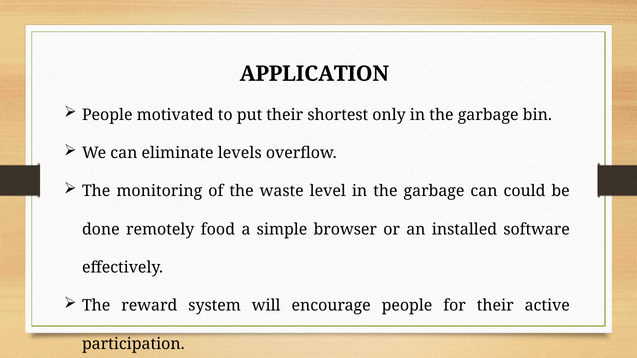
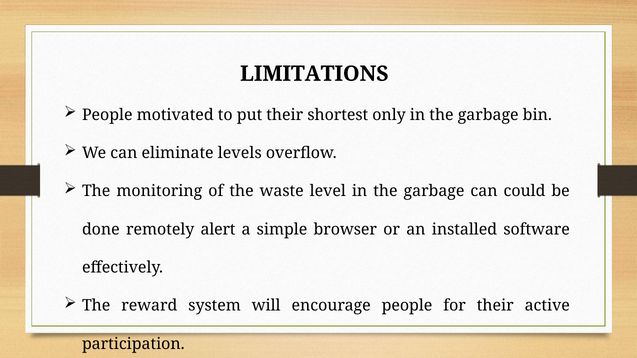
APPLICATION: APPLICATION -> LIMITATIONS (314, 74)
food: food -> alert (218, 230)
